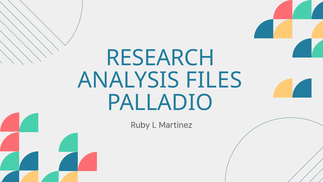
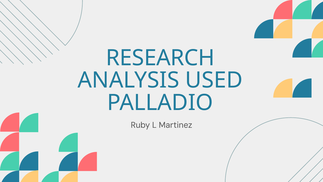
FILES: FILES -> USED (214, 80)
